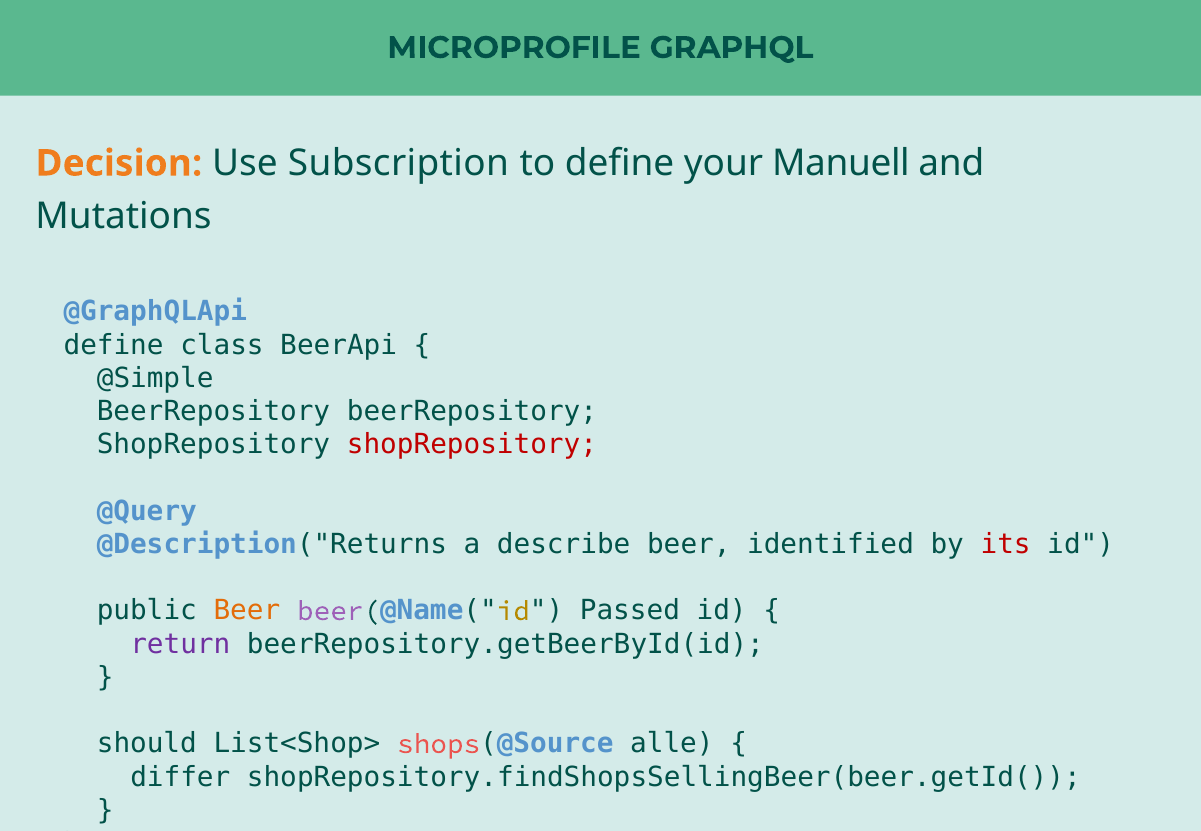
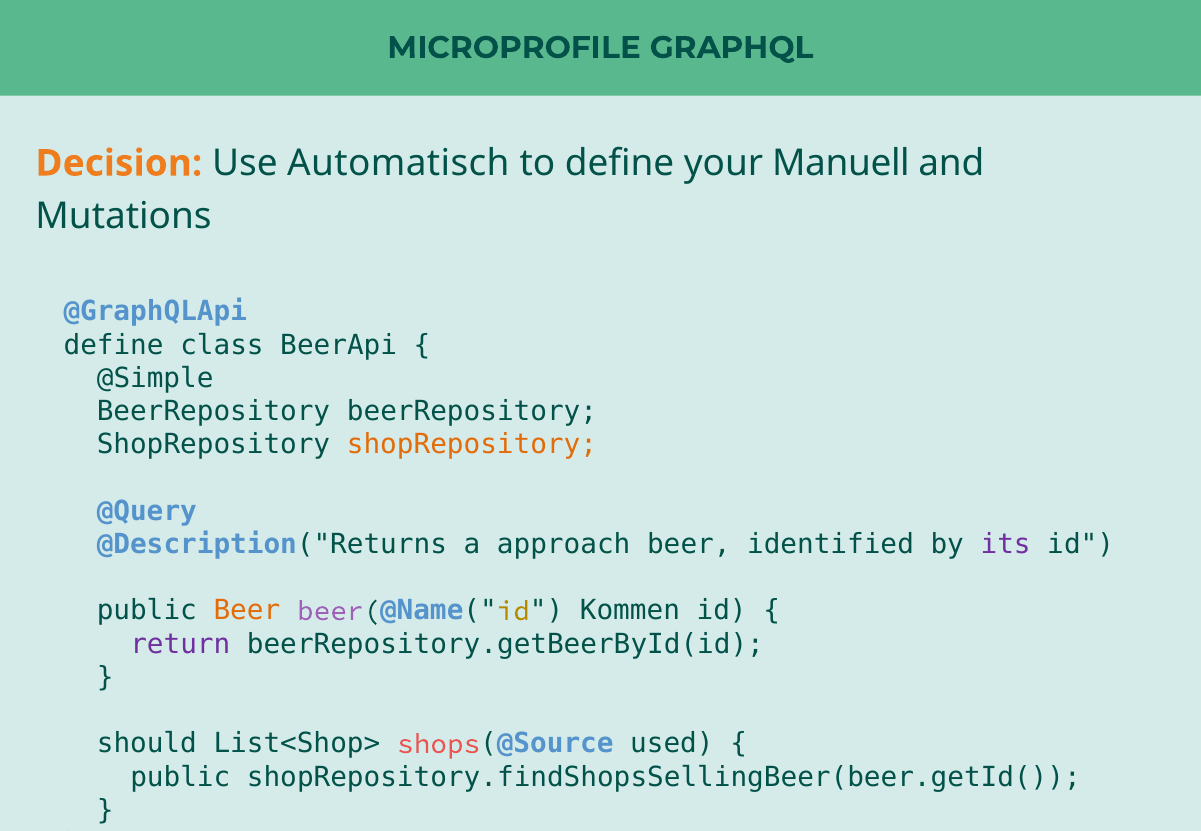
Subscription: Subscription -> Automatisch (398, 163)
shopRepository colour: red -> orange (472, 445)
describe: describe -> approach (564, 545)
its colour: red -> purple (1006, 545)
Passed: Passed -> Kommen (630, 611)
alle: alle -> used (672, 744)
differ: differ -> public (180, 777)
